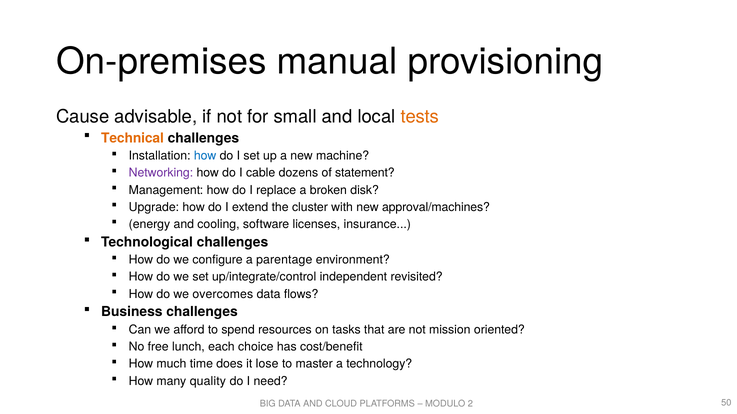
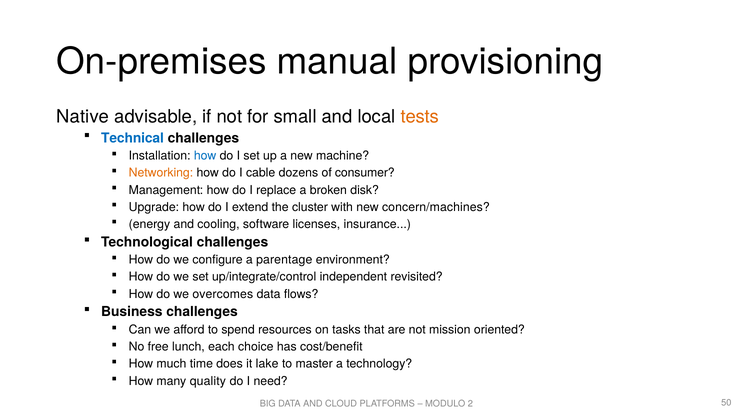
Cause: Cause -> Native (83, 117)
Technical colour: orange -> blue (132, 138)
Networking colour: purple -> orange (161, 173)
statement: statement -> consumer (365, 173)
approval/machines: approval/machines -> concern/machines (436, 207)
lose: lose -> lake (267, 364)
